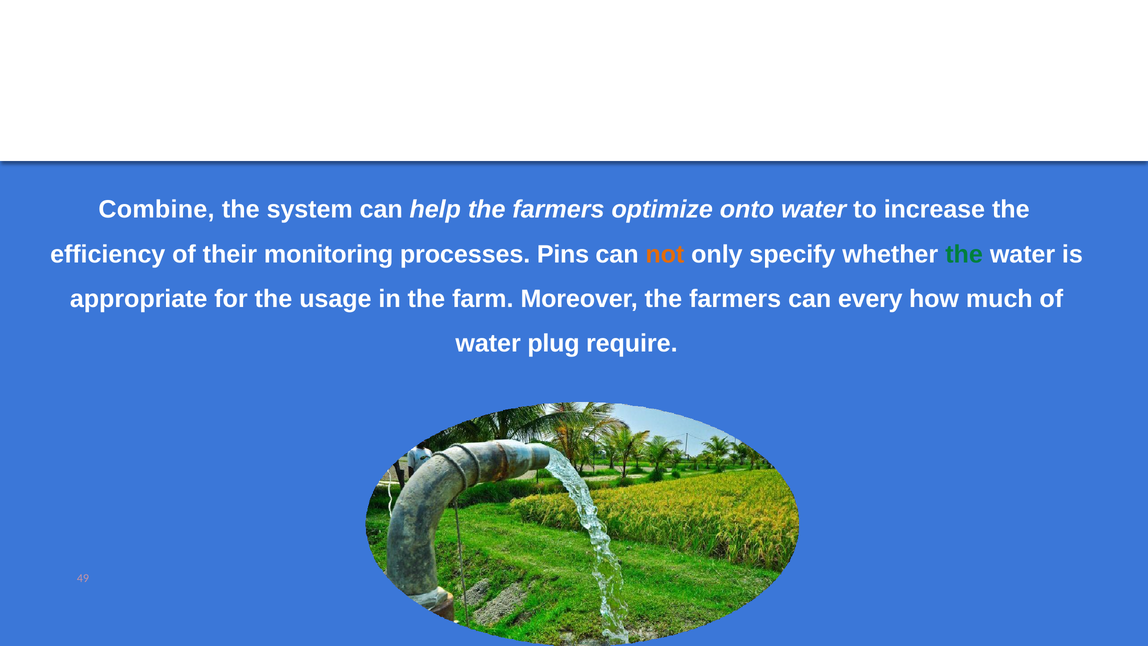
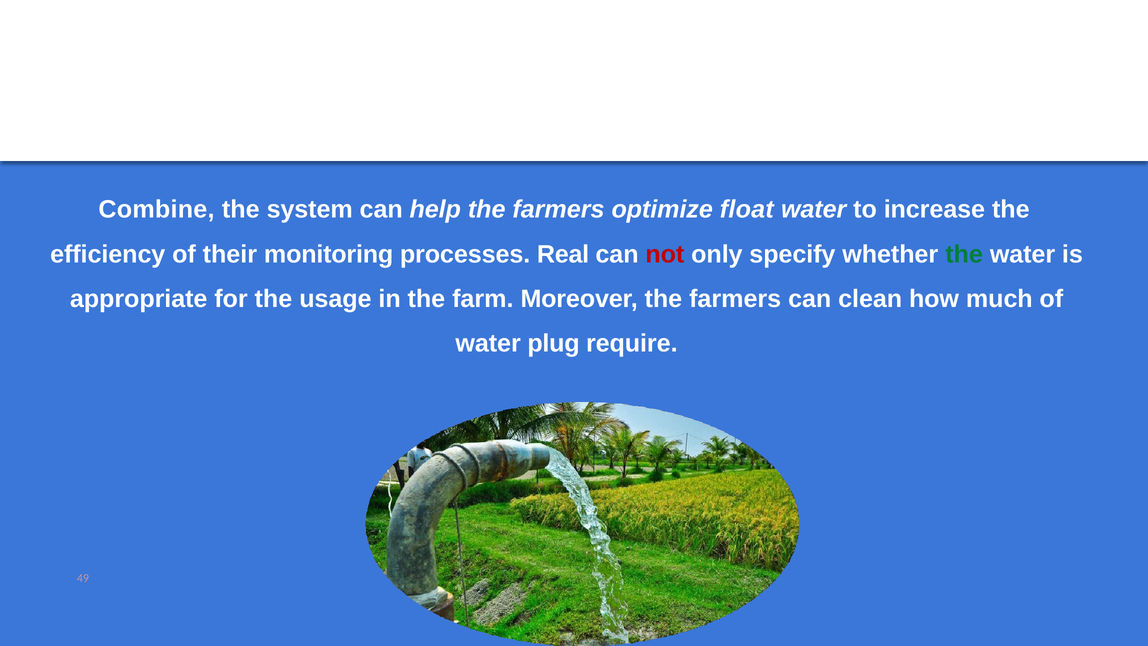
onto: onto -> float (747, 210)
Pins: Pins -> Real (563, 254)
not colour: orange -> red (665, 254)
every: every -> clean (870, 299)
